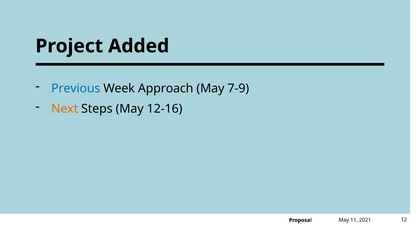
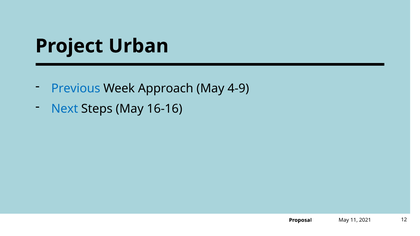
Added: Added -> Urban (139, 46)
7-9: 7-9 -> 4-9 (238, 88)
Next colour: orange -> blue (65, 109)
12-16: 12-16 -> 16-16 (165, 109)
